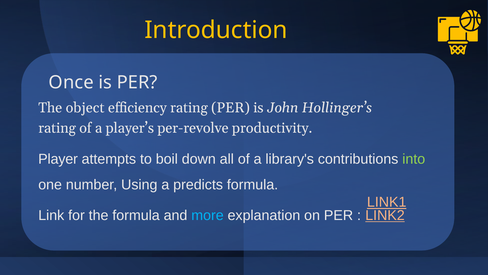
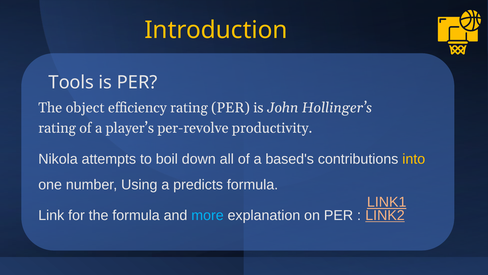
Once: Once -> Tools (71, 82)
Player: Player -> Nikola (58, 159)
library's: library's -> based's (290, 159)
into colour: light green -> yellow (414, 159)
